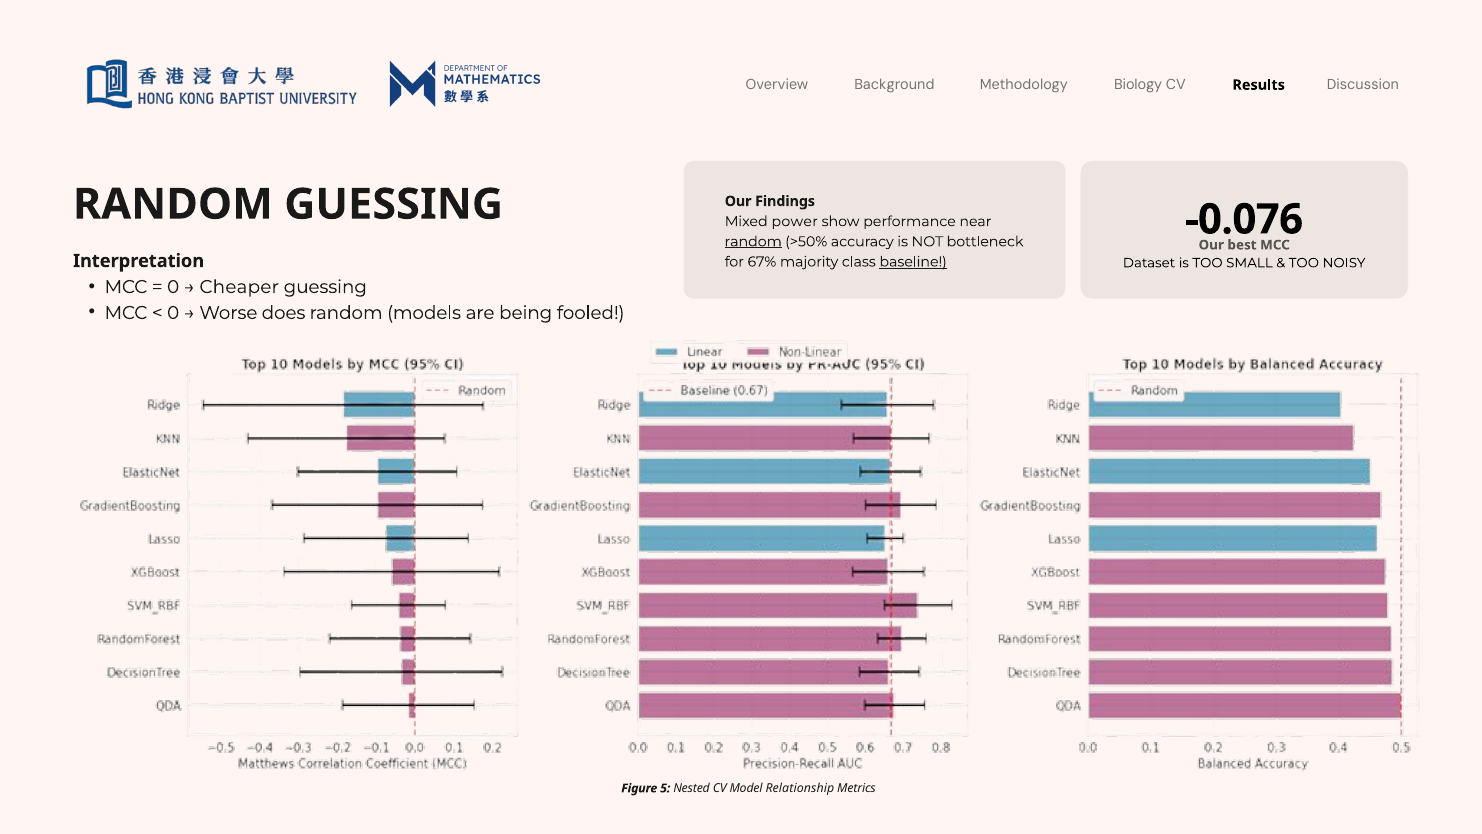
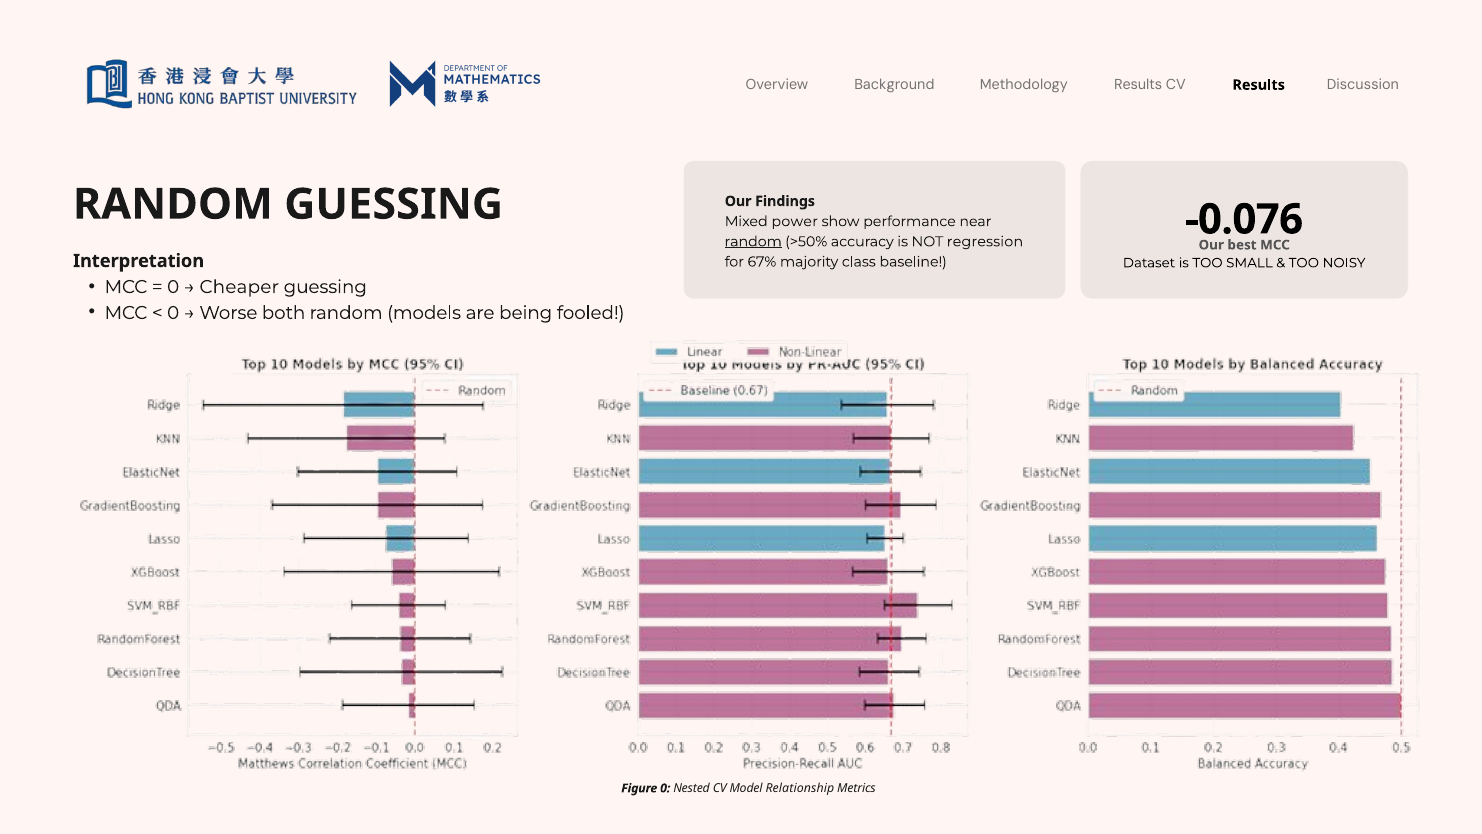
Background Biology: Biology -> Results (1138, 85)
bottleneck: bottleneck -> regression (985, 241)
baseline underline: present -> none (913, 262)
does: does -> both (284, 313)
Figure 5: 5 -> 0 (665, 788)
